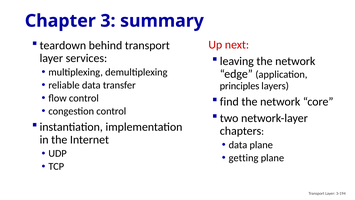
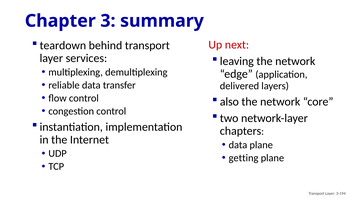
principles: principles -> delivered (239, 86)
find: find -> also (229, 102)
